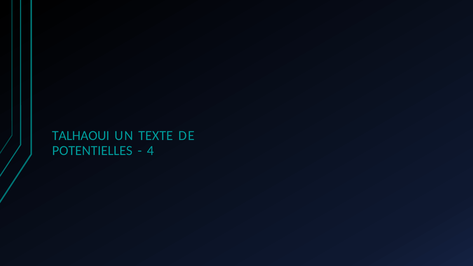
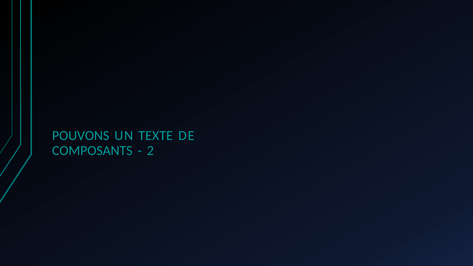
TALHAOUI: TALHAOUI -> POUVONS (81, 136)
POTENTIELLES: POTENTIELLES -> COMPOSANTS (92, 151)
4: 4 -> 2 (150, 151)
